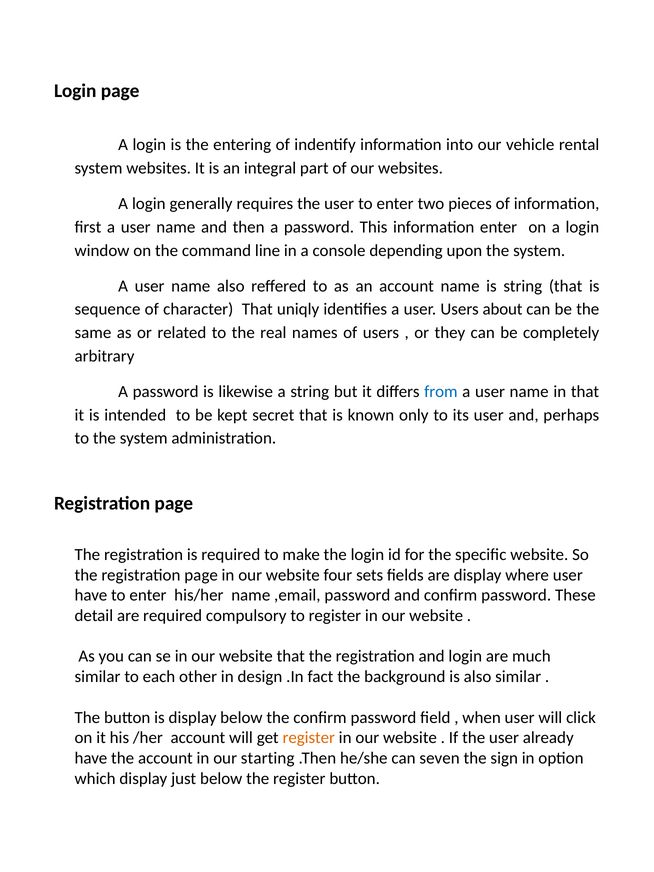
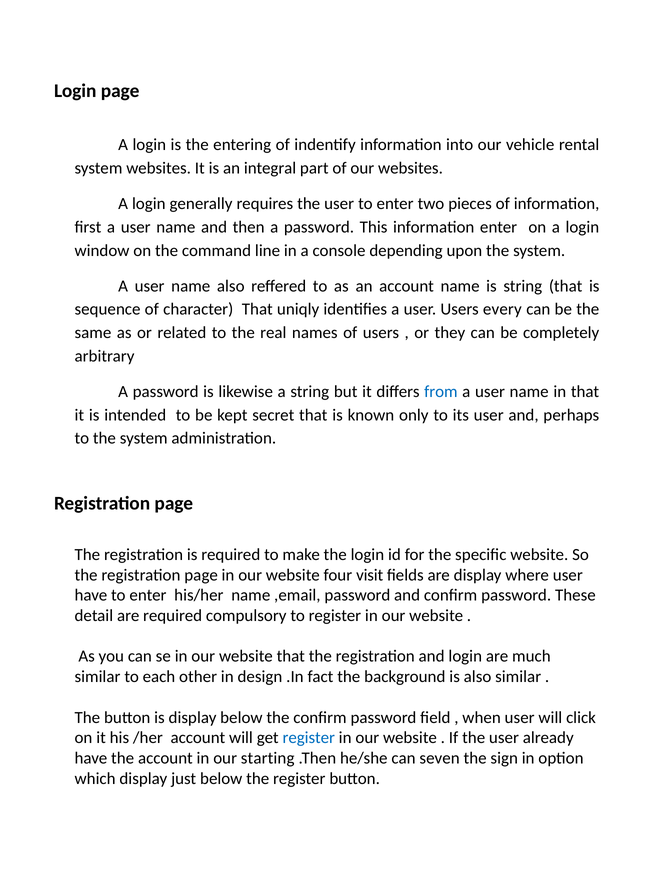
about: about -> every (502, 309)
sets: sets -> visit (370, 575)
register colour: orange -> blue (309, 738)
